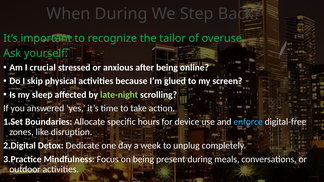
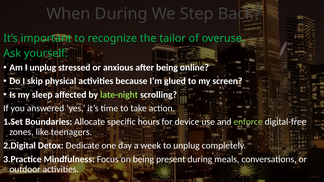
I crucial: crucial -> unplug (43, 68)
enforce colour: light blue -> light green (248, 122)
disruption: disruption -> teenagers (71, 132)
